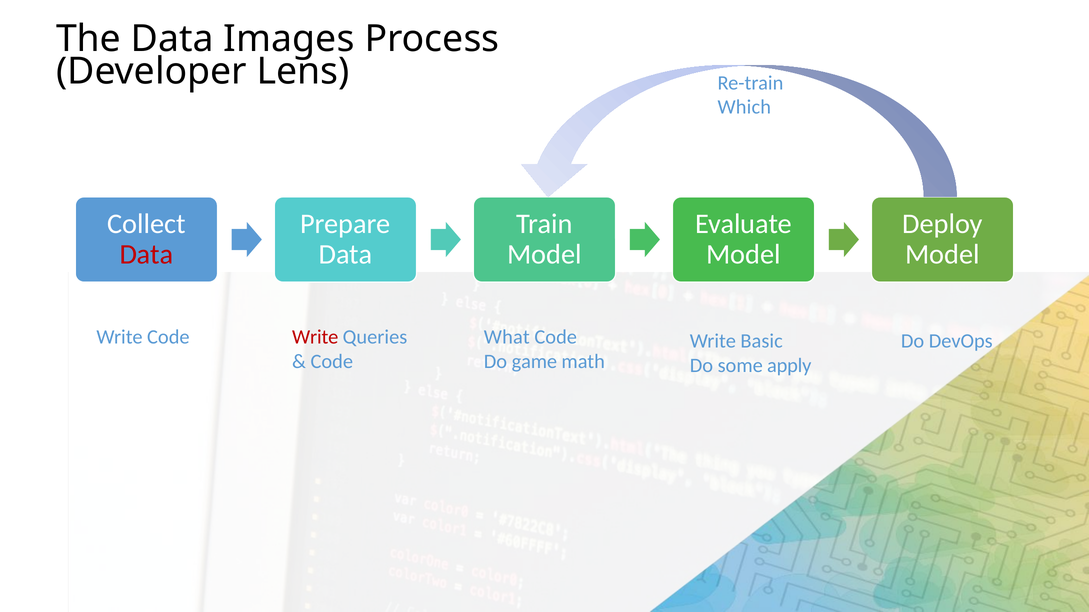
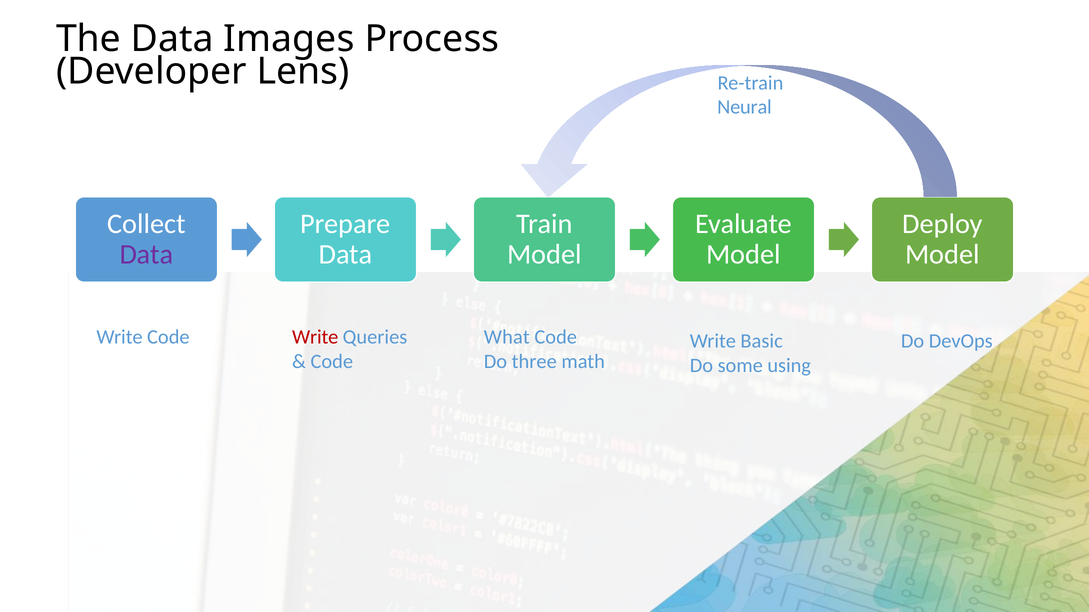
Which: Which -> Neural (744, 107)
Data colour: red -> purple (146, 255)
game: game -> three (534, 362)
apply: apply -> using (789, 366)
